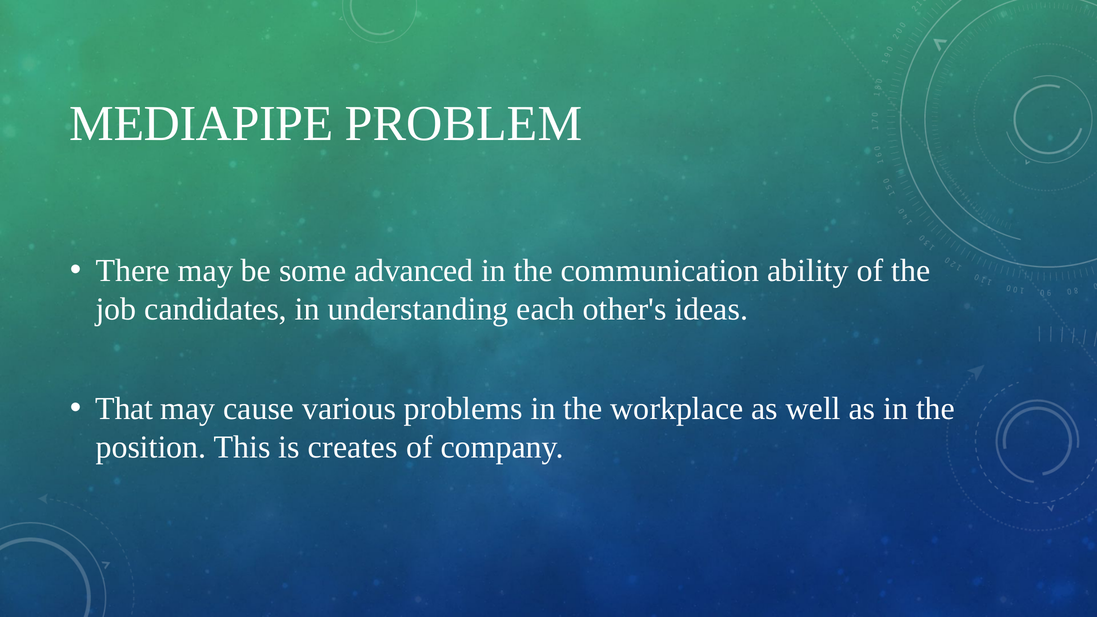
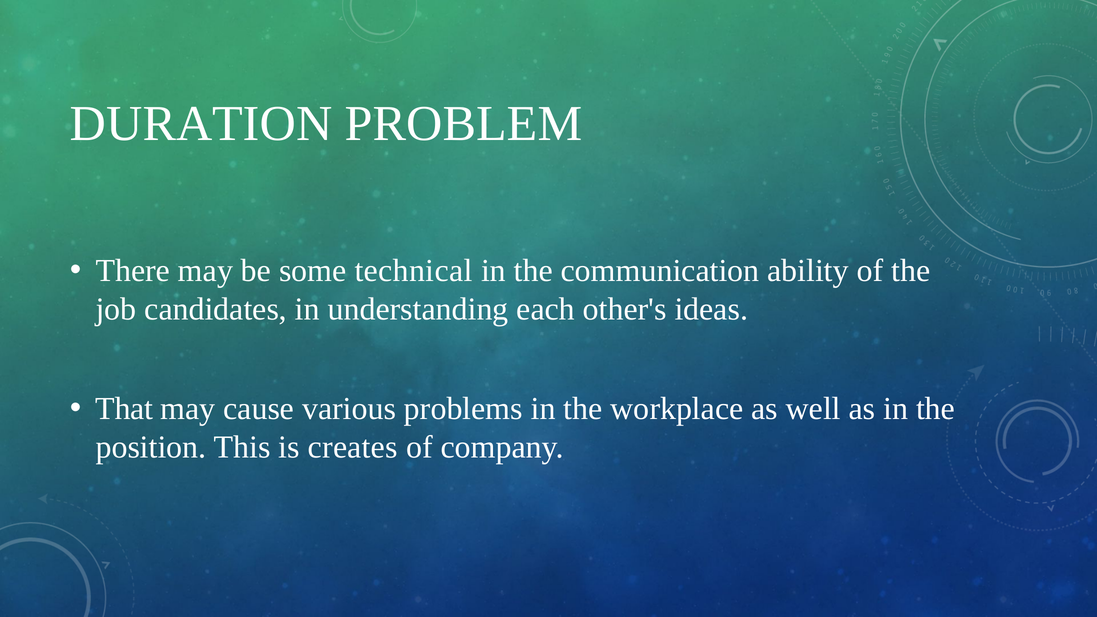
MEDIAPIPE: MEDIAPIPE -> DURATION (201, 124)
advanced: advanced -> technical (414, 271)
